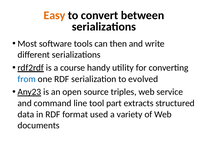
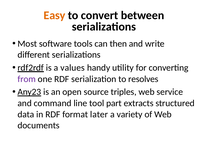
course: course -> values (73, 68)
from colour: blue -> purple (27, 79)
evolved: evolved -> resolves (143, 79)
used: used -> later (99, 114)
